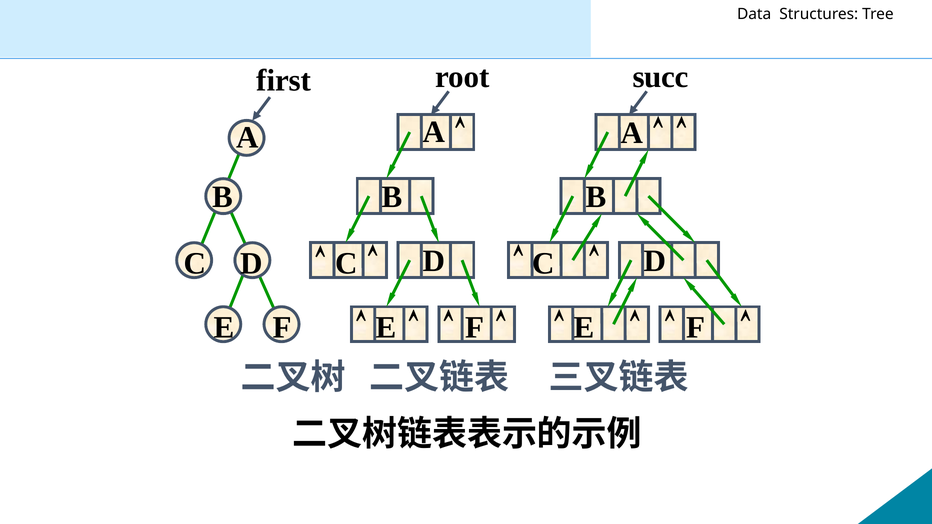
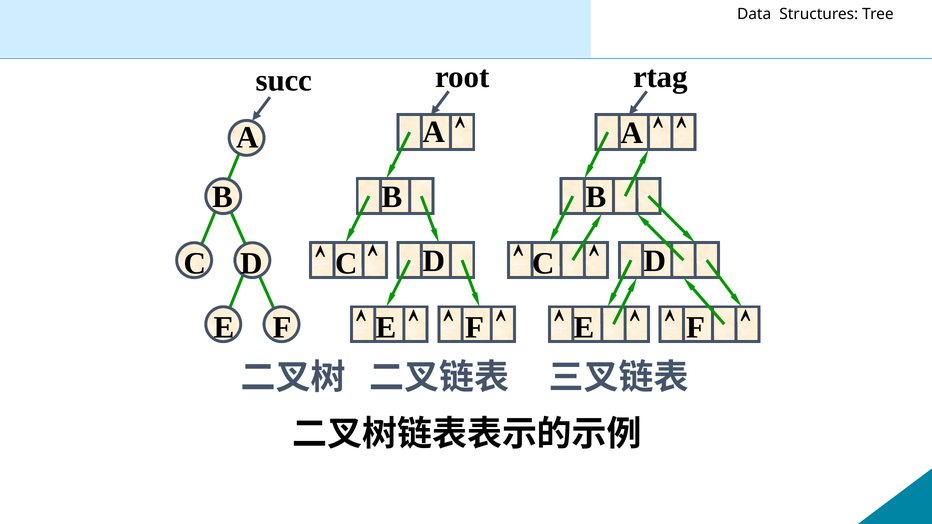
first: first -> succ (284, 81)
succ: succ -> rtag (661, 77)
